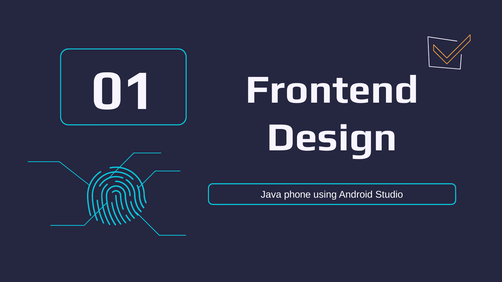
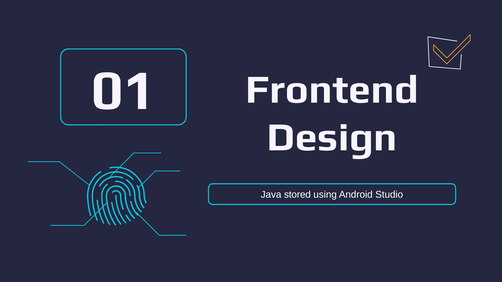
phone: phone -> stored (297, 195)
